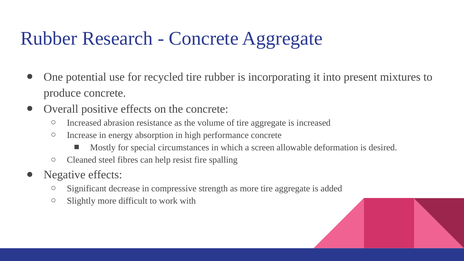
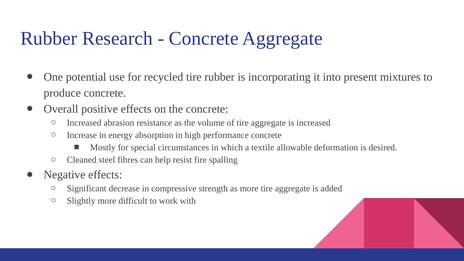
screen: screen -> textile (263, 148)
